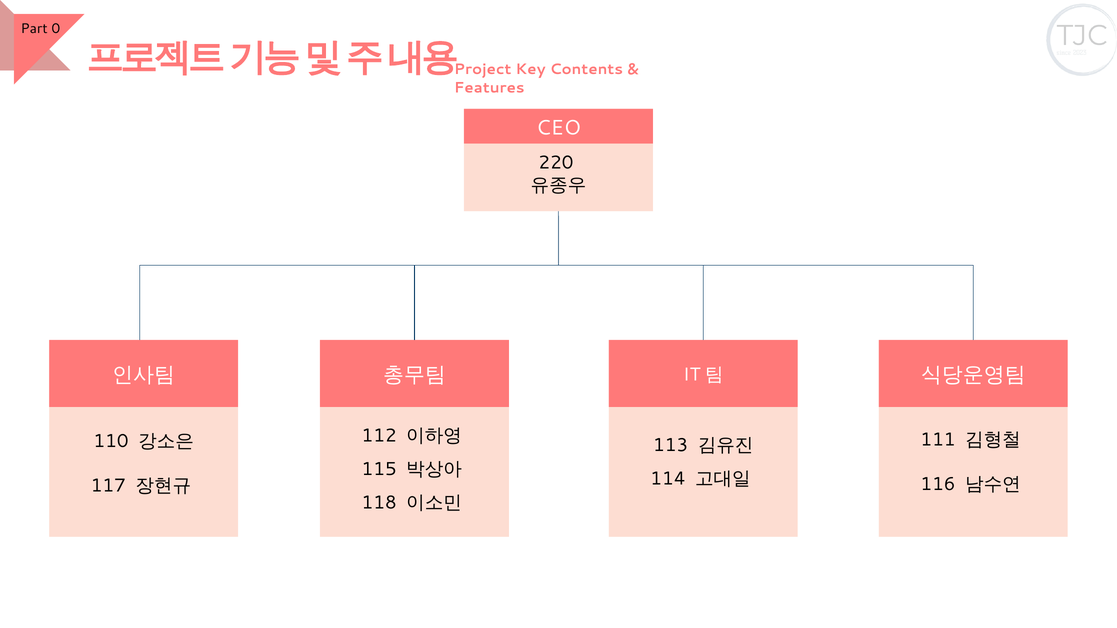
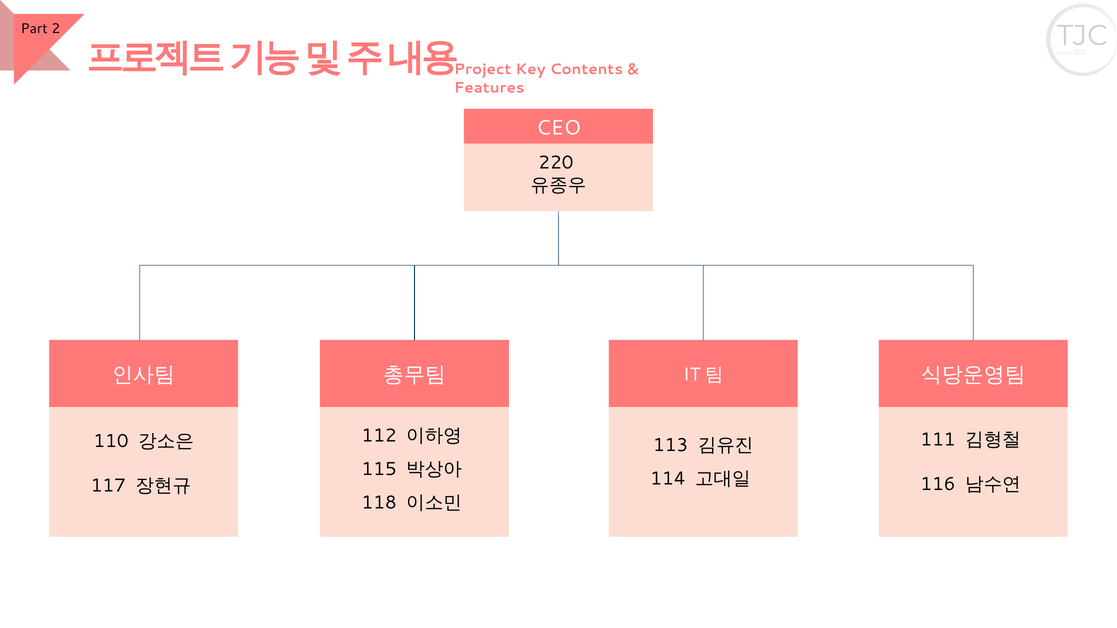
0: 0 -> 2 (56, 29)
